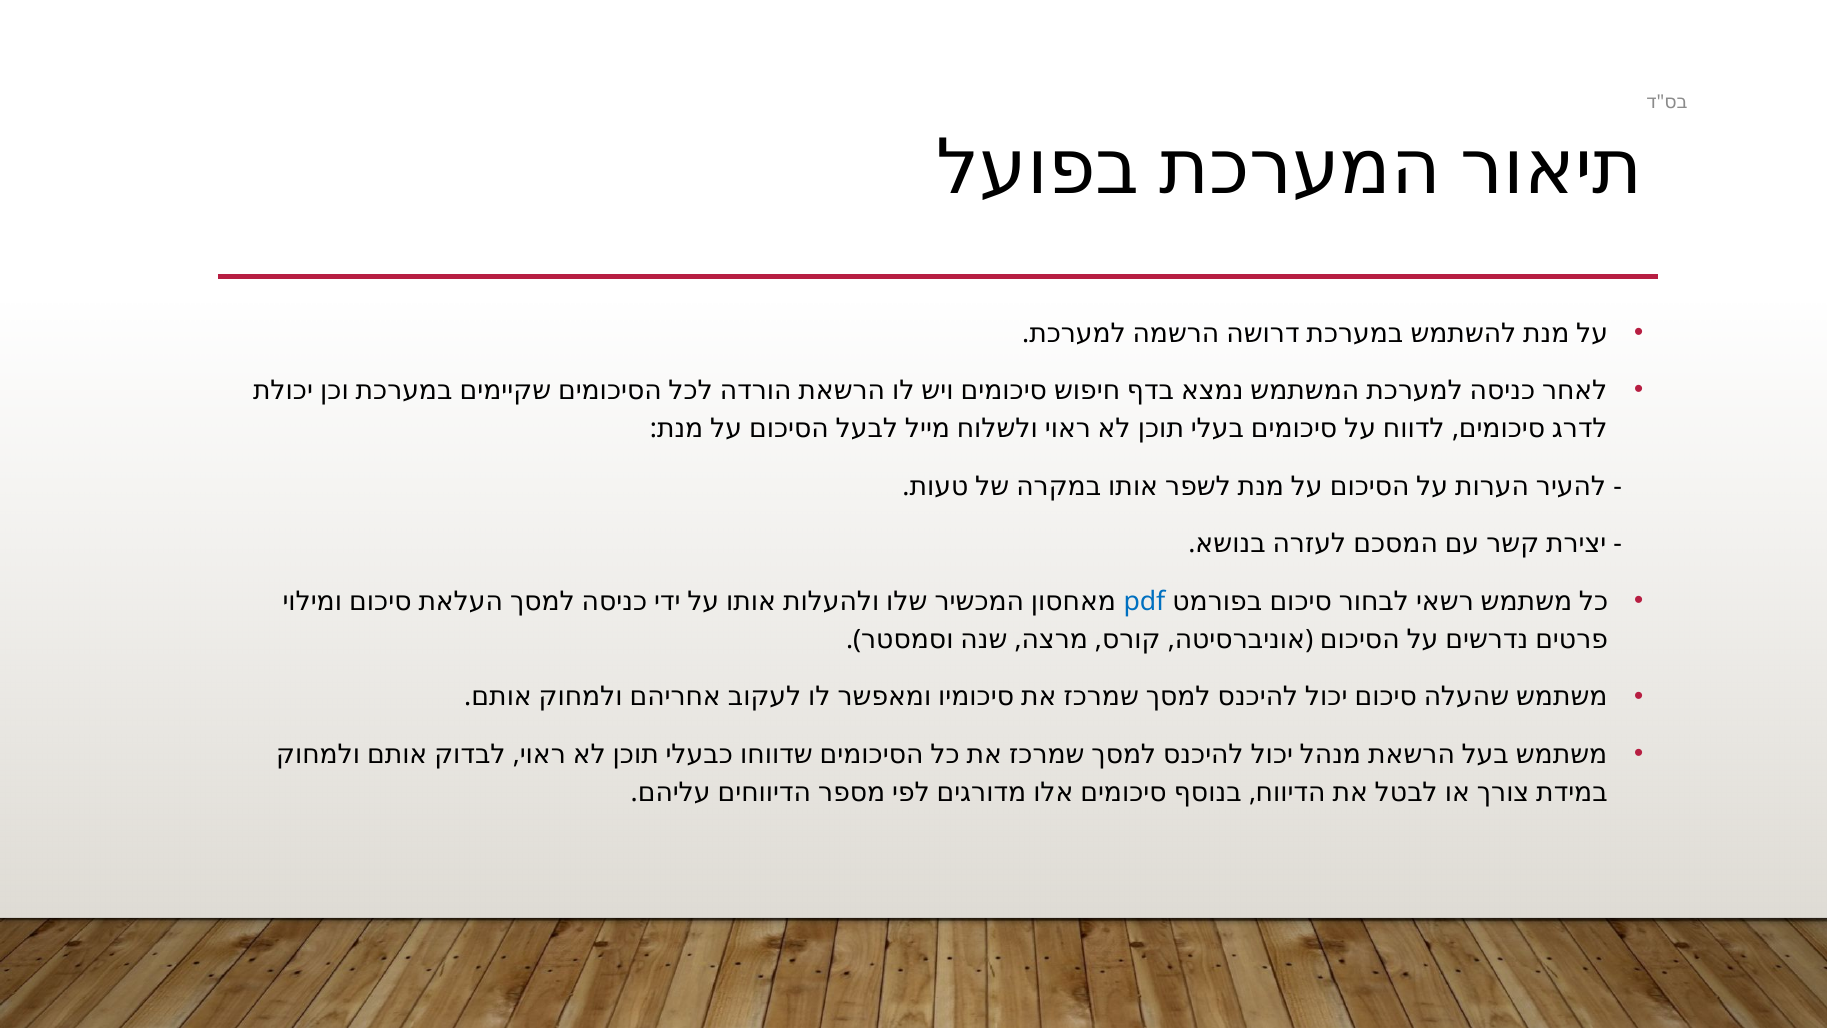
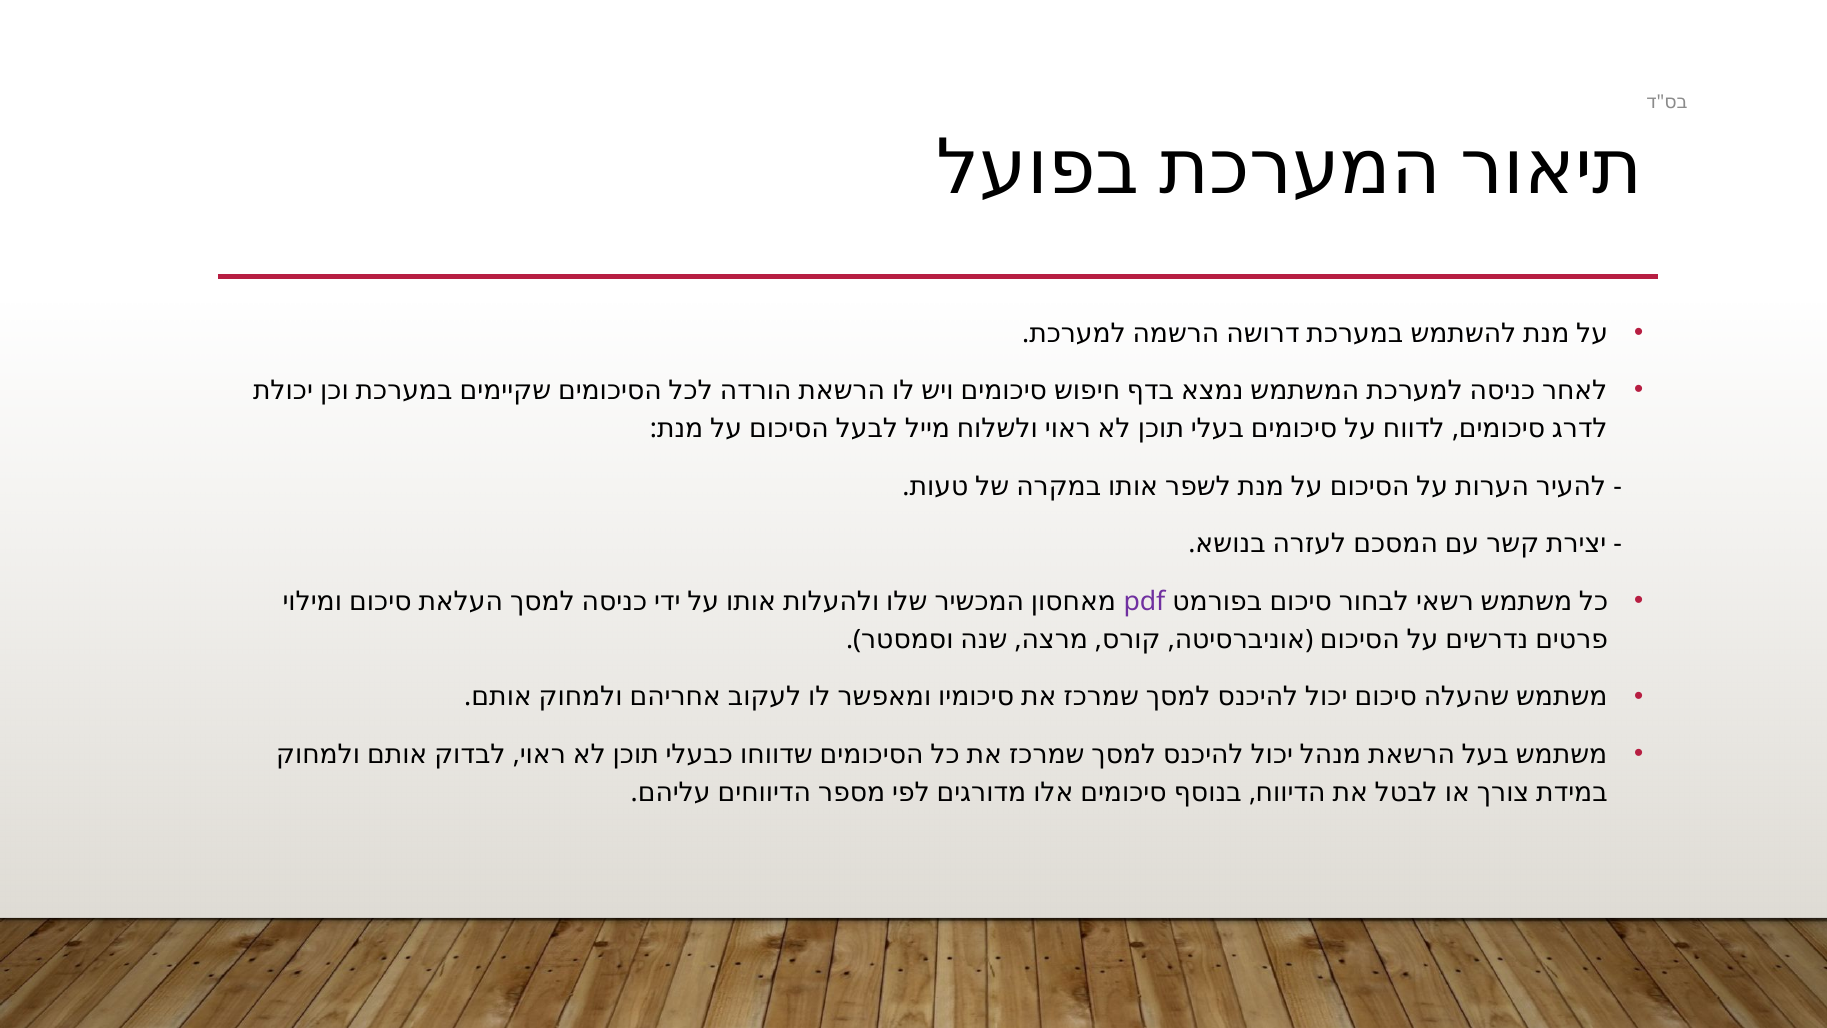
pdf colour: blue -> purple (1144, 601)
